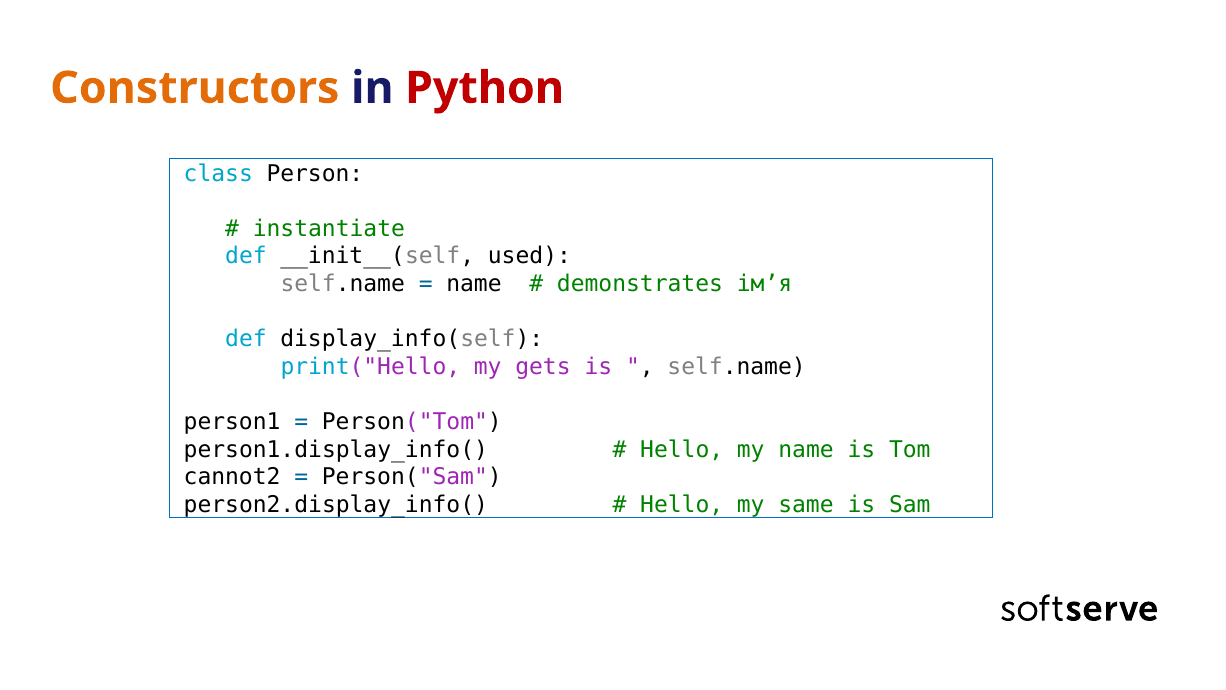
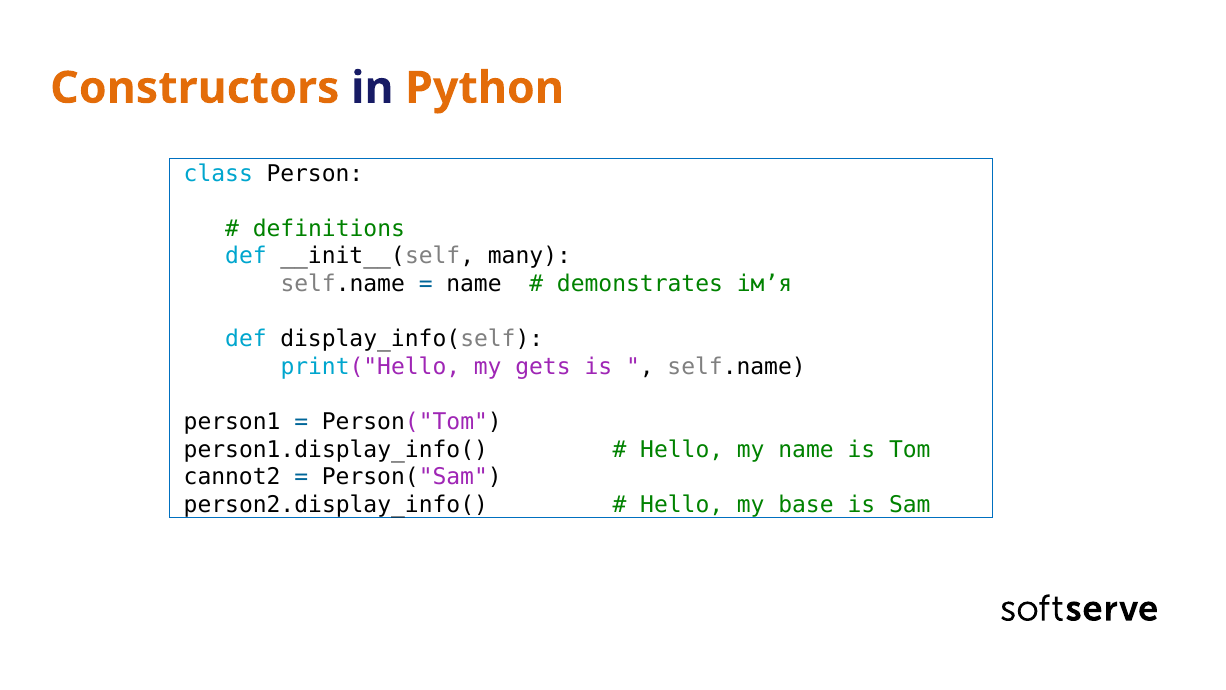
Python colour: red -> orange (485, 88)
instantiate: instantiate -> definitions (329, 229)
used: used -> many (529, 256)
same: same -> base (806, 505)
